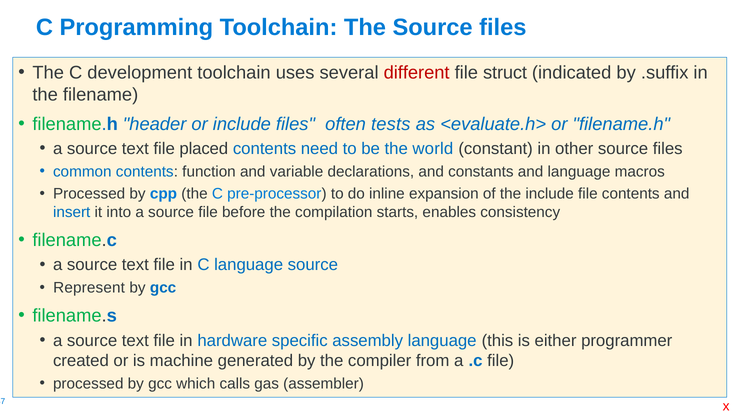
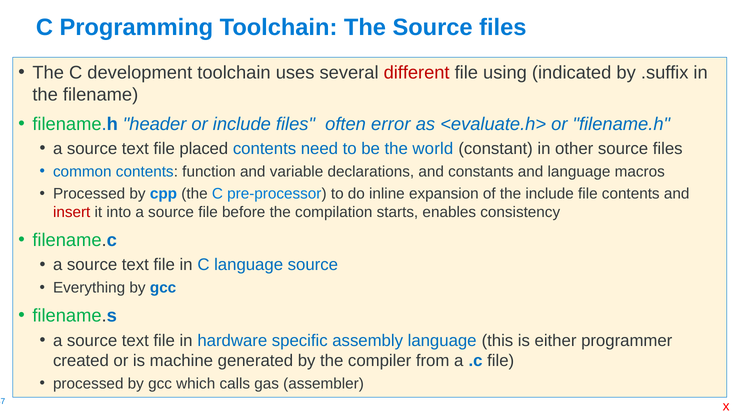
struct: struct -> using (505, 73)
tests: tests -> error (391, 124)
insert colour: blue -> red (72, 212)
Represent: Represent -> Everything (89, 288)
